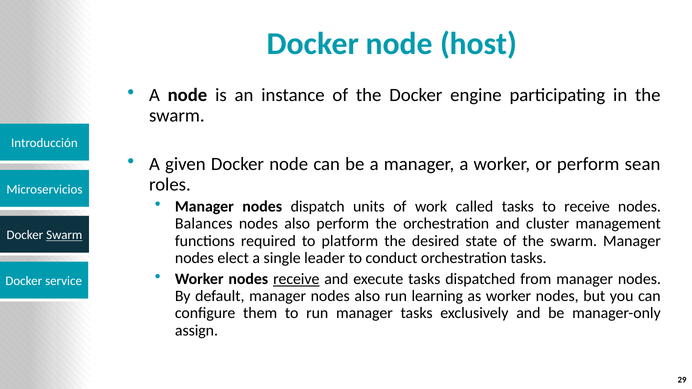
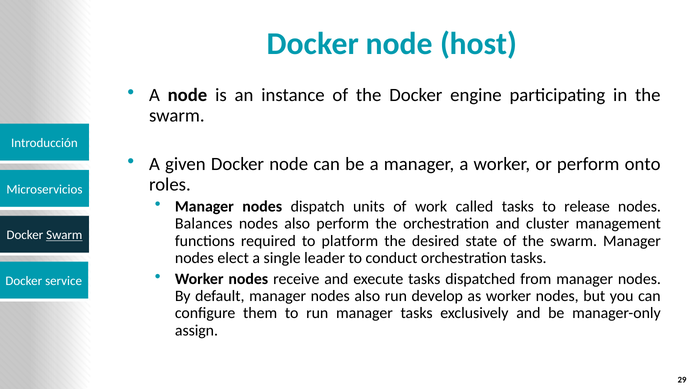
sean: sean -> onto (643, 164)
to receive: receive -> release (587, 207)
receive underline: present -> none (296, 279)
learning: learning -> develop (437, 296)
